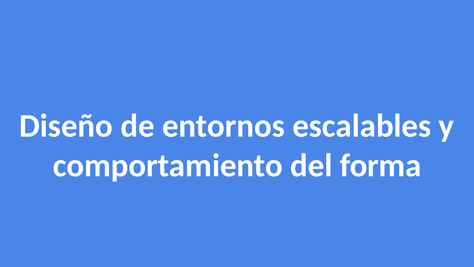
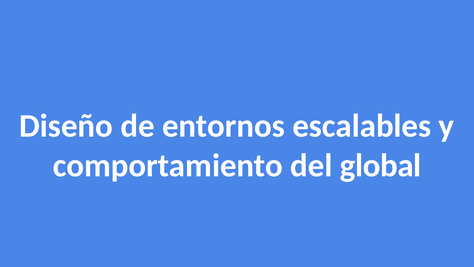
forma: forma -> global (381, 165)
